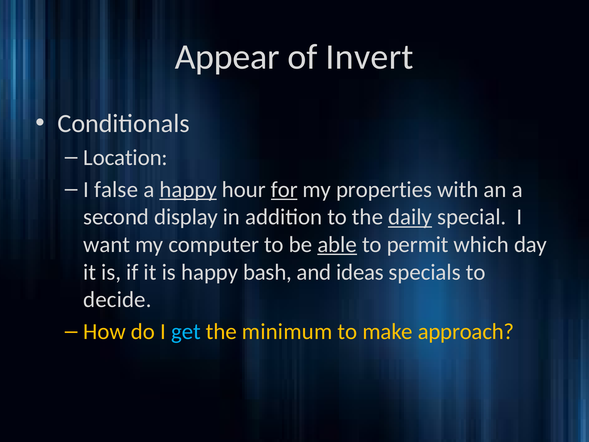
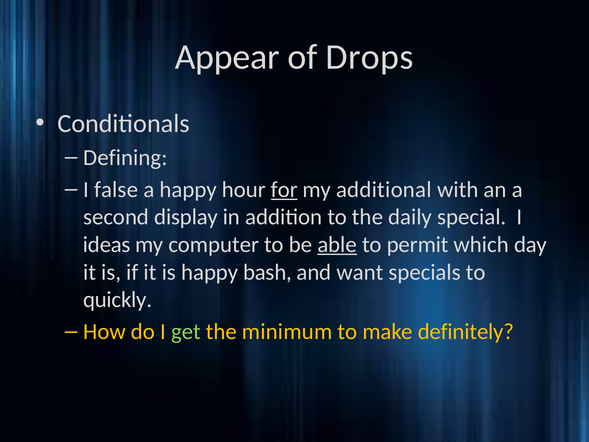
Invert: Invert -> Drops (370, 57)
Location: Location -> Defining (125, 157)
happy underline: present -> none (188, 189)
properties: properties -> additional (384, 189)
daily underline: present -> none (410, 217)
want: want -> ideas (107, 244)
ideas: ideas -> want (360, 272)
decide: decide -> quickly (118, 299)
get colour: light blue -> light green (186, 332)
approach: approach -> definitely (466, 332)
